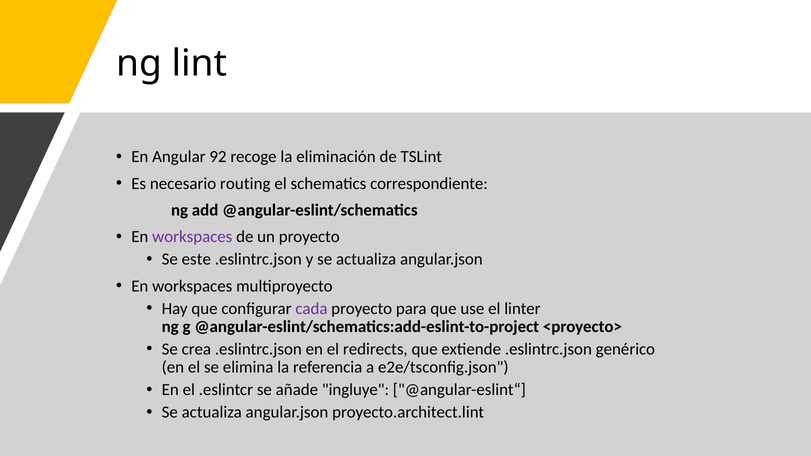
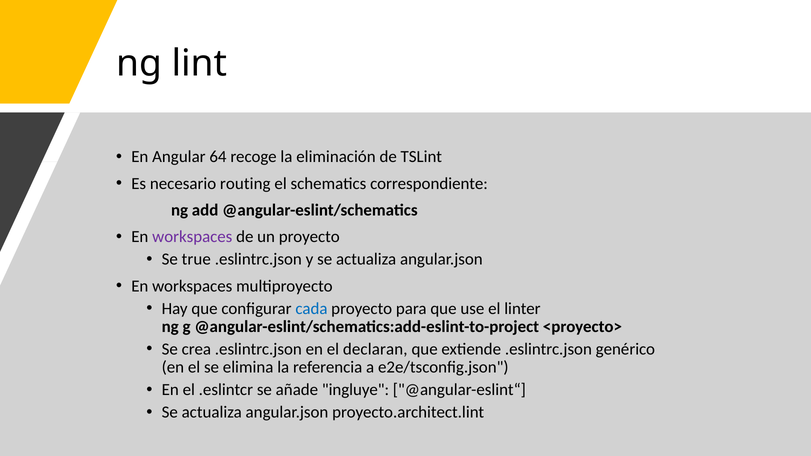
92: 92 -> 64 (218, 157)
este: este -> true (196, 259)
cada colour: purple -> blue (311, 309)
redirects: redirects -> declaran (375, 349)
